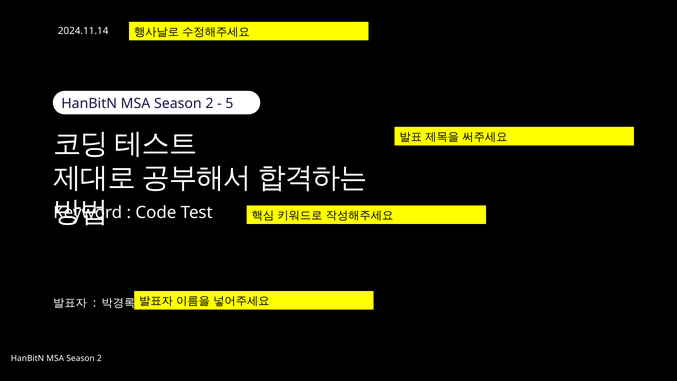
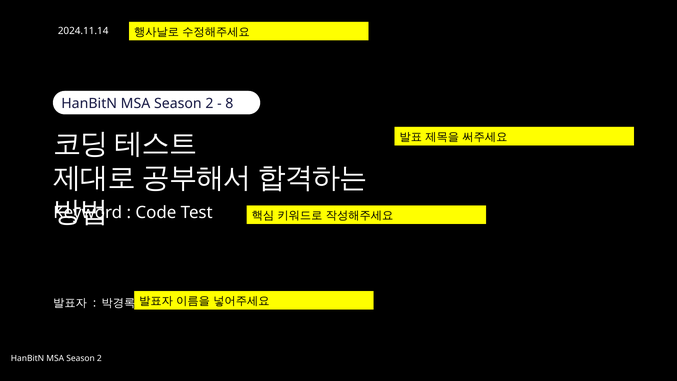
5: 5 -> 8 (229, 103)
